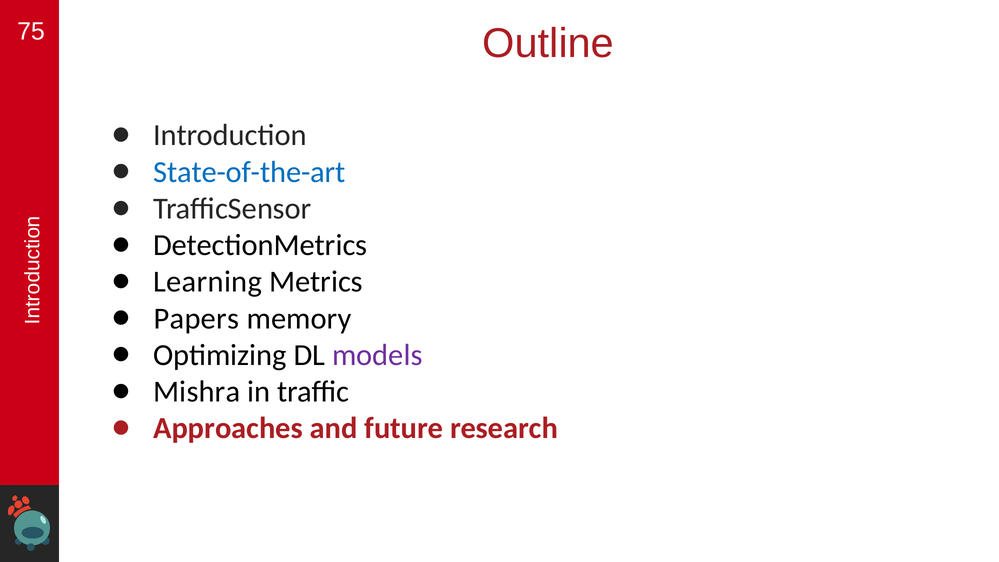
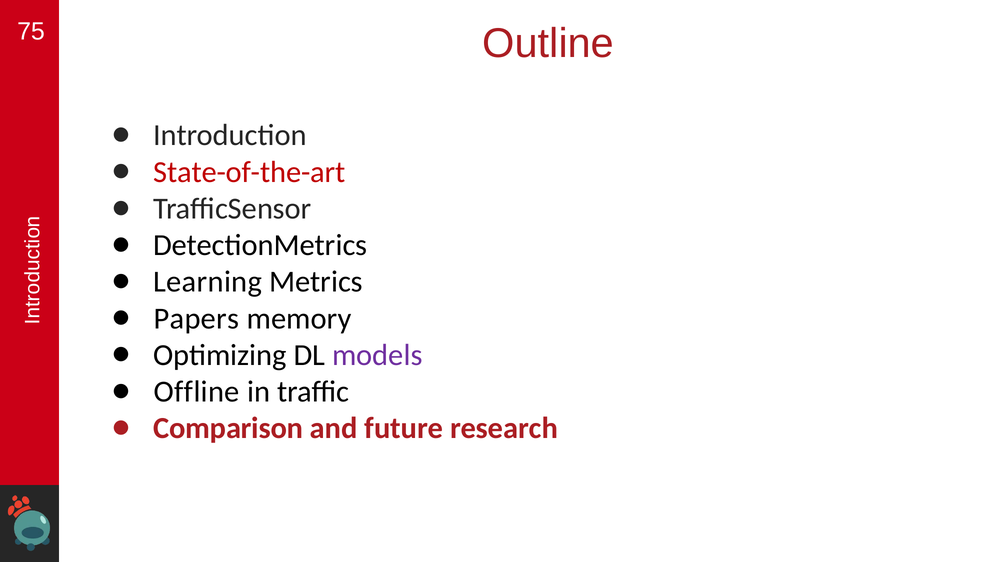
State-of-the-art colour: blue -> red (249, 172)
Mishra: Mishra -> Offline (197, 392)
Approaches: Approaches -> Comparison (228, 428)
